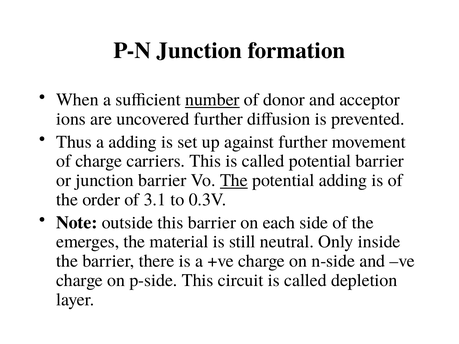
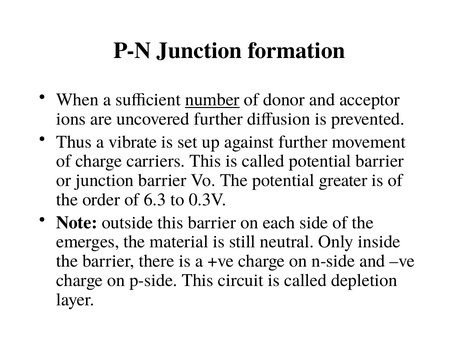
a adding: adding -> vibrate (133, 142)
The underline: present -> none (234, 181)
potential adding: adding -> greater (343, 181)
3.1: 3.1 -> 6.3 (155, 200)
